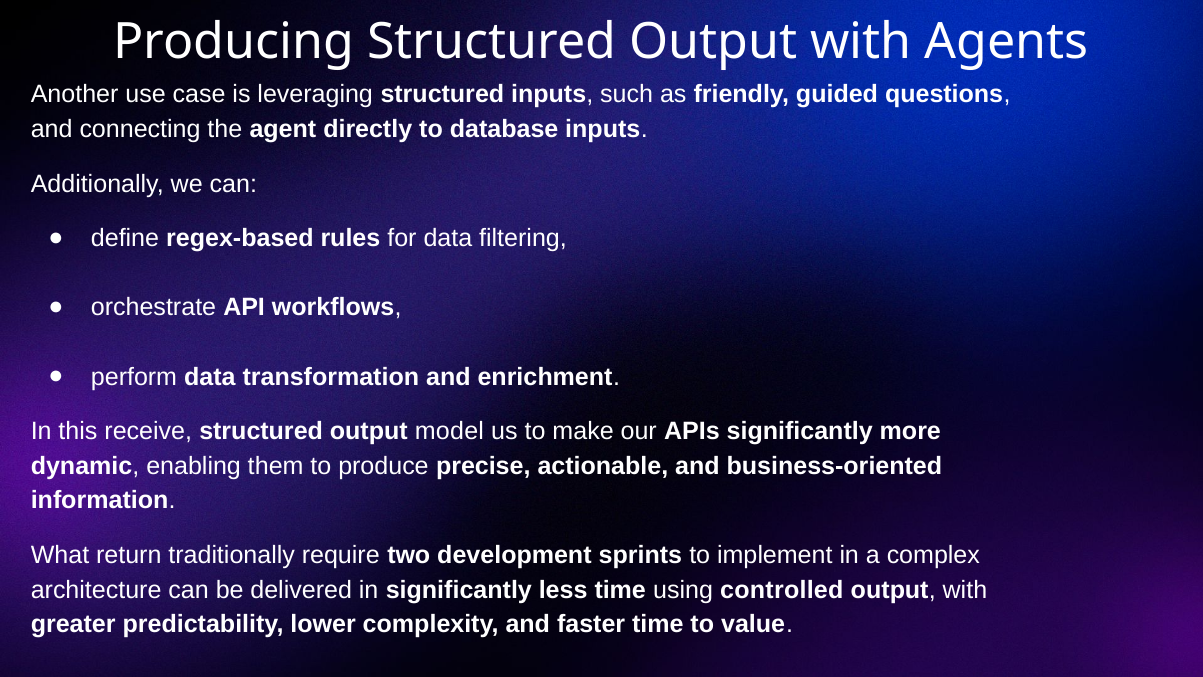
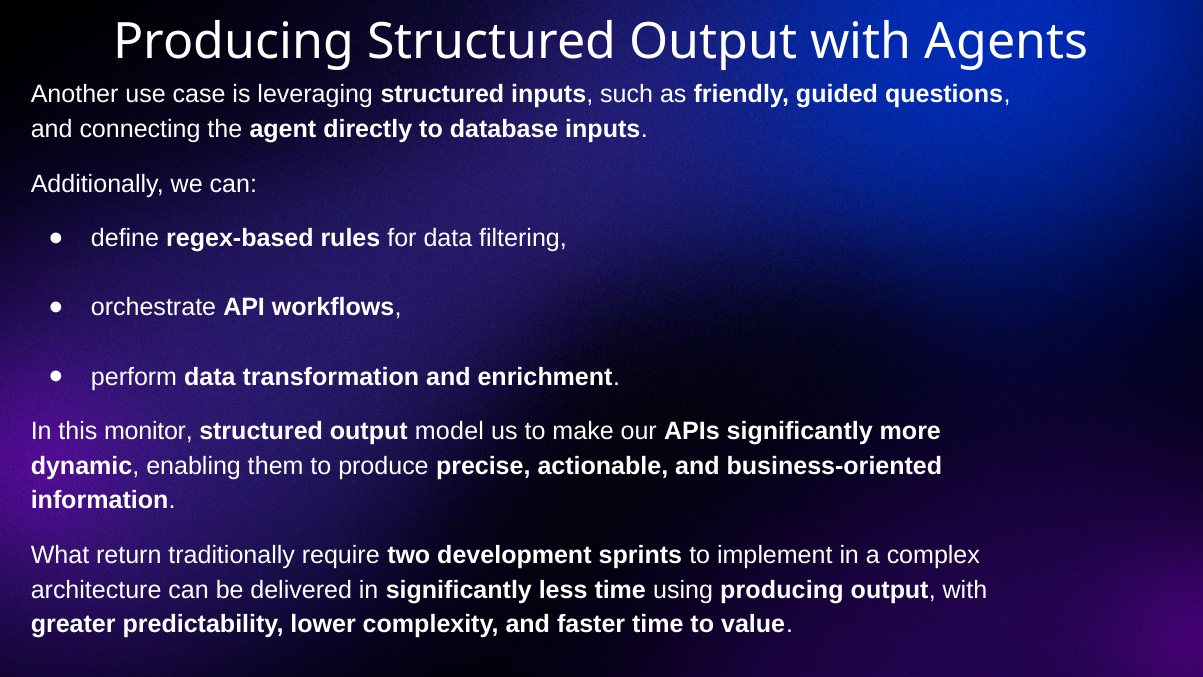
receive: receive -> monitor (148, 431)
using controlled: controlled -> producing (782, 590)
